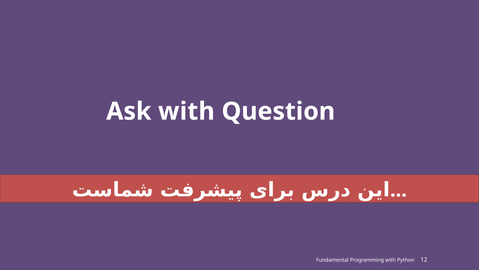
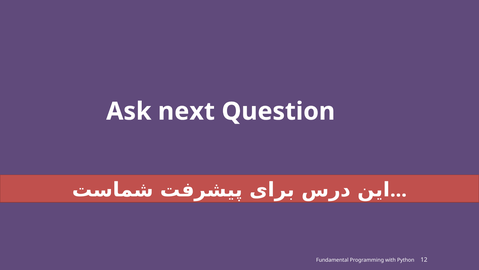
Ask with: with -> next (186, 111)
